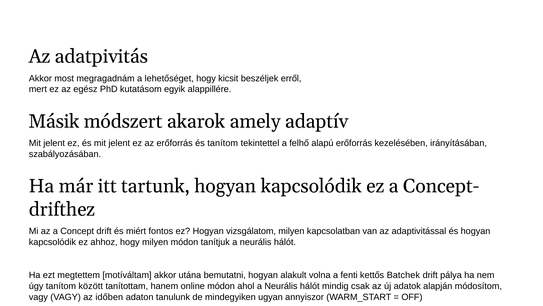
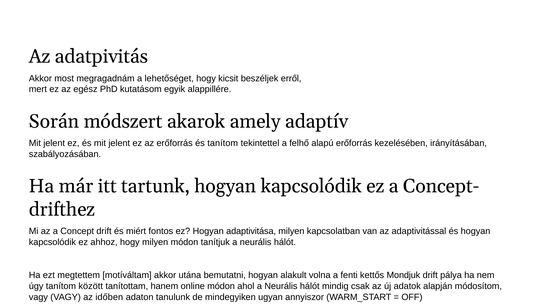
Másik: Másik -> Során (54, 121)
vizsgálatom: vizsgálatom -> adaptivitása (251, 231)
Batchek: Batchek -> Mondjuk (403, 275)
